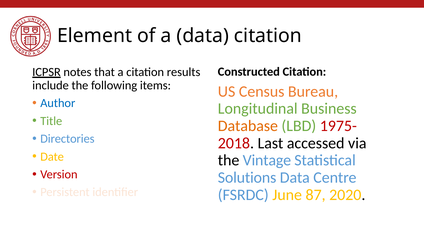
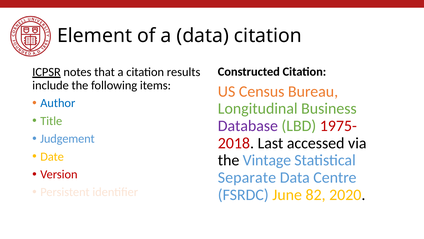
Database colour: orange -> purple (248, 126)
Directories: Directories -> Judgement (67, 139)
Solutions: Solutions -> Separate (247, 177)
87: 87 -> 82 (316, 194)
